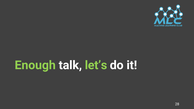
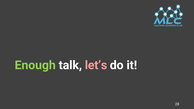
let’s colour: light green -> pink (96, 65)
